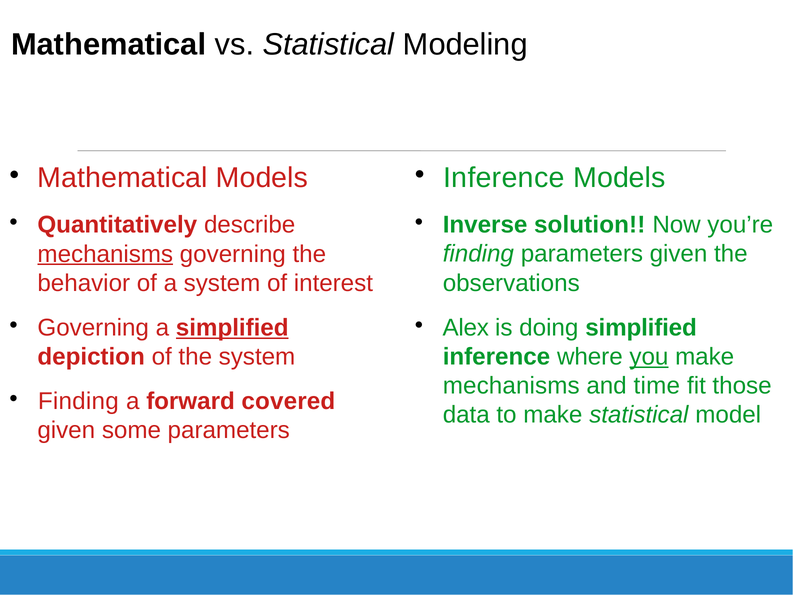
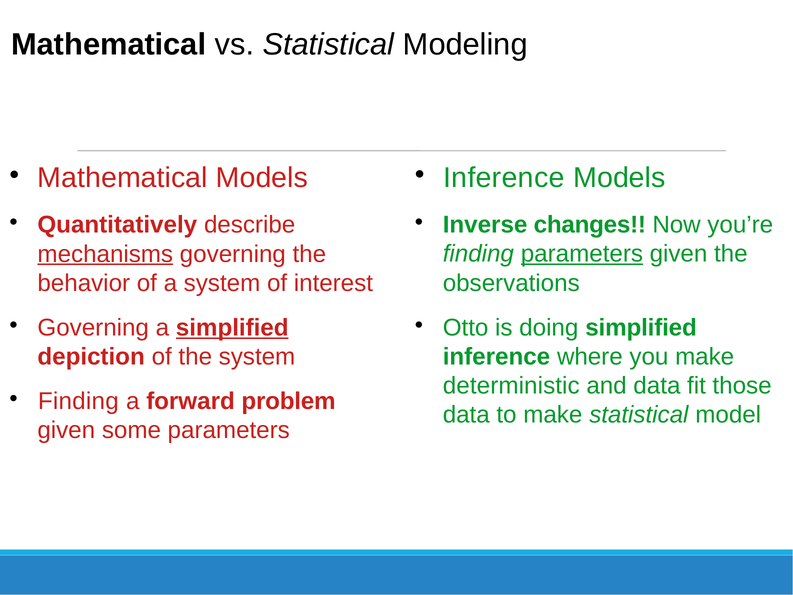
solution: solution -> changes (590, 225)
parameters underline: none -> present (582, 254)
Alex: Alex -> Otto (466, 328)
you underline: present -> none (649, 357)
mechanisms: mechanisms -> deterministic (511, 386)
and time: time -> data (657, 386)
covered: covered -> problem (289, 401)
